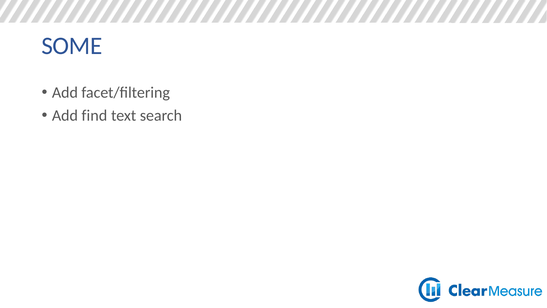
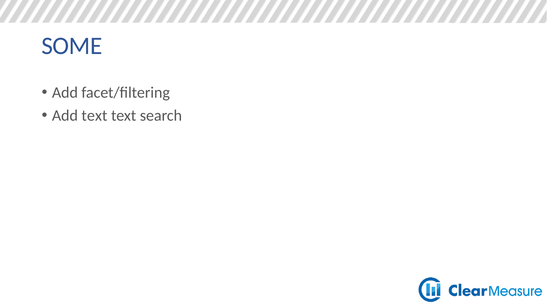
Add find: find -> text (94, 115)
